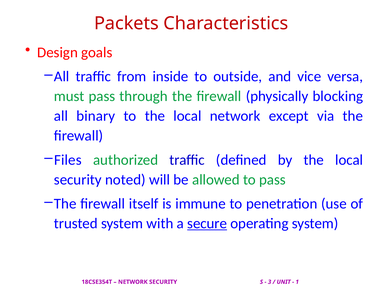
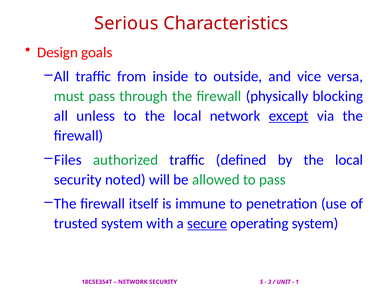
Packets: Packets -> Serious (126, 23)
binary: binary -> unless (96, 116)
except underline: none -> present (289, 116)
